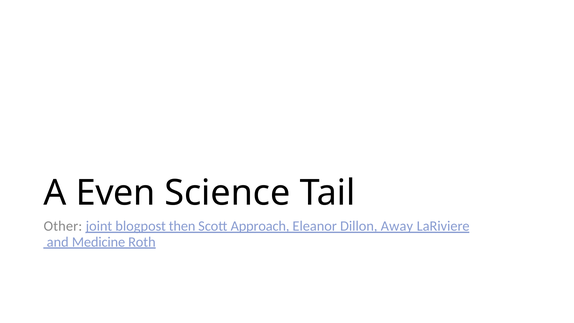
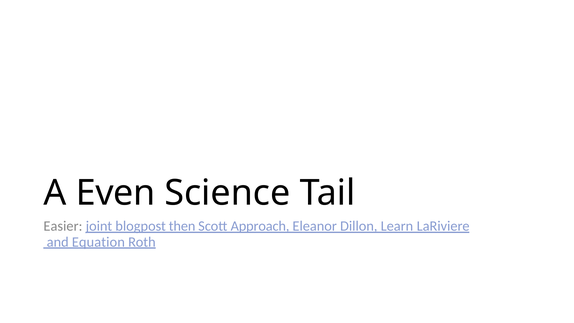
Other: Other -> Easier (63, 226)
Away: Away -> Learn (397, 226)
Medicine: Medicine -> Equation (98, 242)
